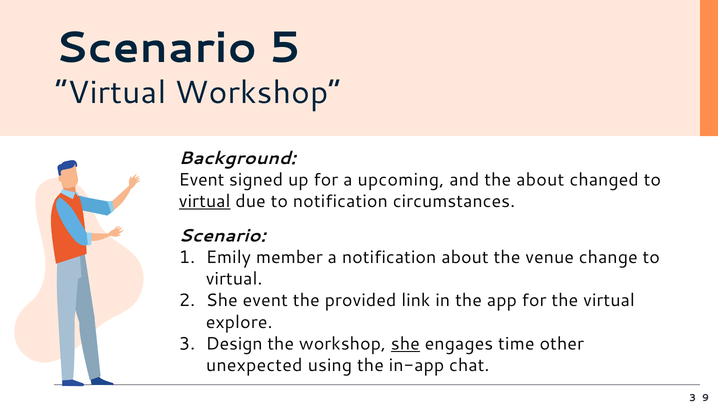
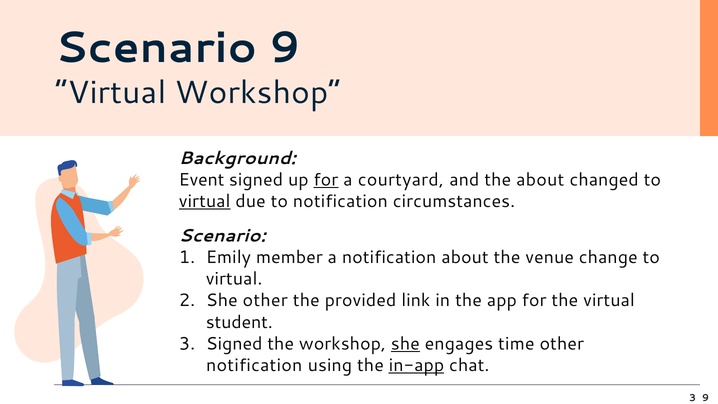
Scenario 5: 5 -> 9 (285, 48)
for underline: none -> present (326, 180)
upcoming: upcoming -> courtyard (401, 180)
She event: event -> other (265, 300)
explore: explore -> student (239, 322)
3 Design: Design -> Signed (234, 344)
unexpected: unexpected -> notification (254, 365)
in-app underline: none -> present (416, 365)
